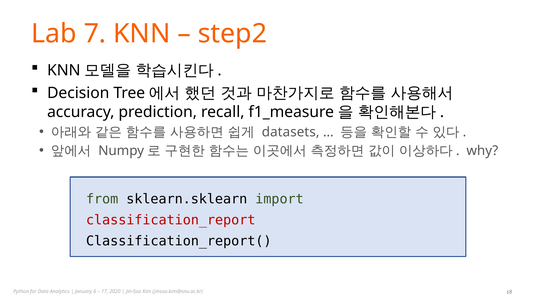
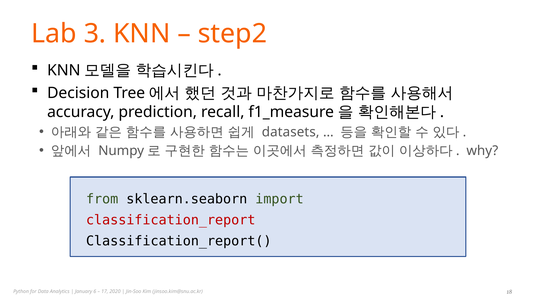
7: 7 -> 3 (95, 33)
sklearn.sklearn: sklearn.sklearn -> sklearn.seaborn (187, 199)
